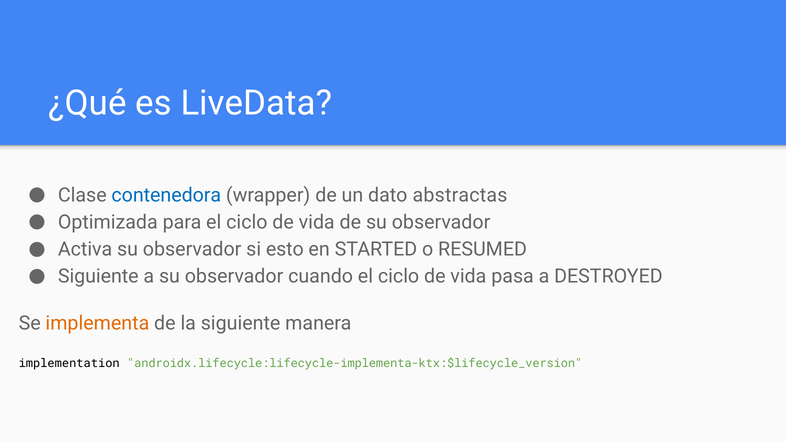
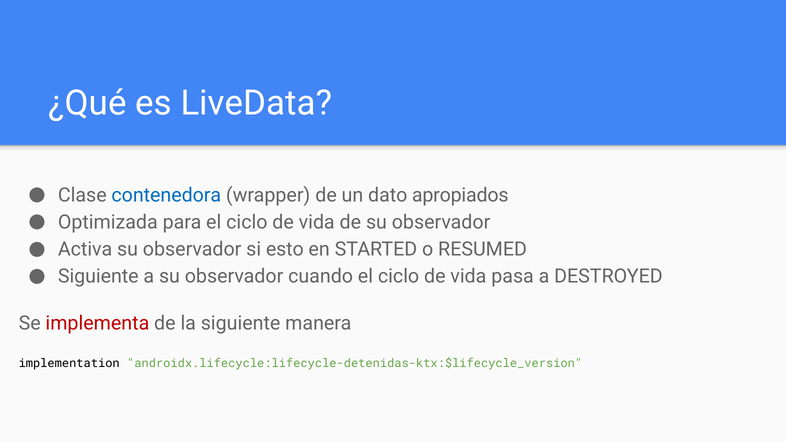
abstractas: abstractas -> apropiados (460, 195)
implementa colour: orange -> red (97, 323)
androidx.lifecycle:lifecycle-implementa-ktx:$lifecycle_version: androidx.lifecycle:lifecycle-implementa-ktx:$lifecycle_version -> androidx.lifecycle:lifecycle-detenidas-ktx:$lifecycle_version (355, 363)
